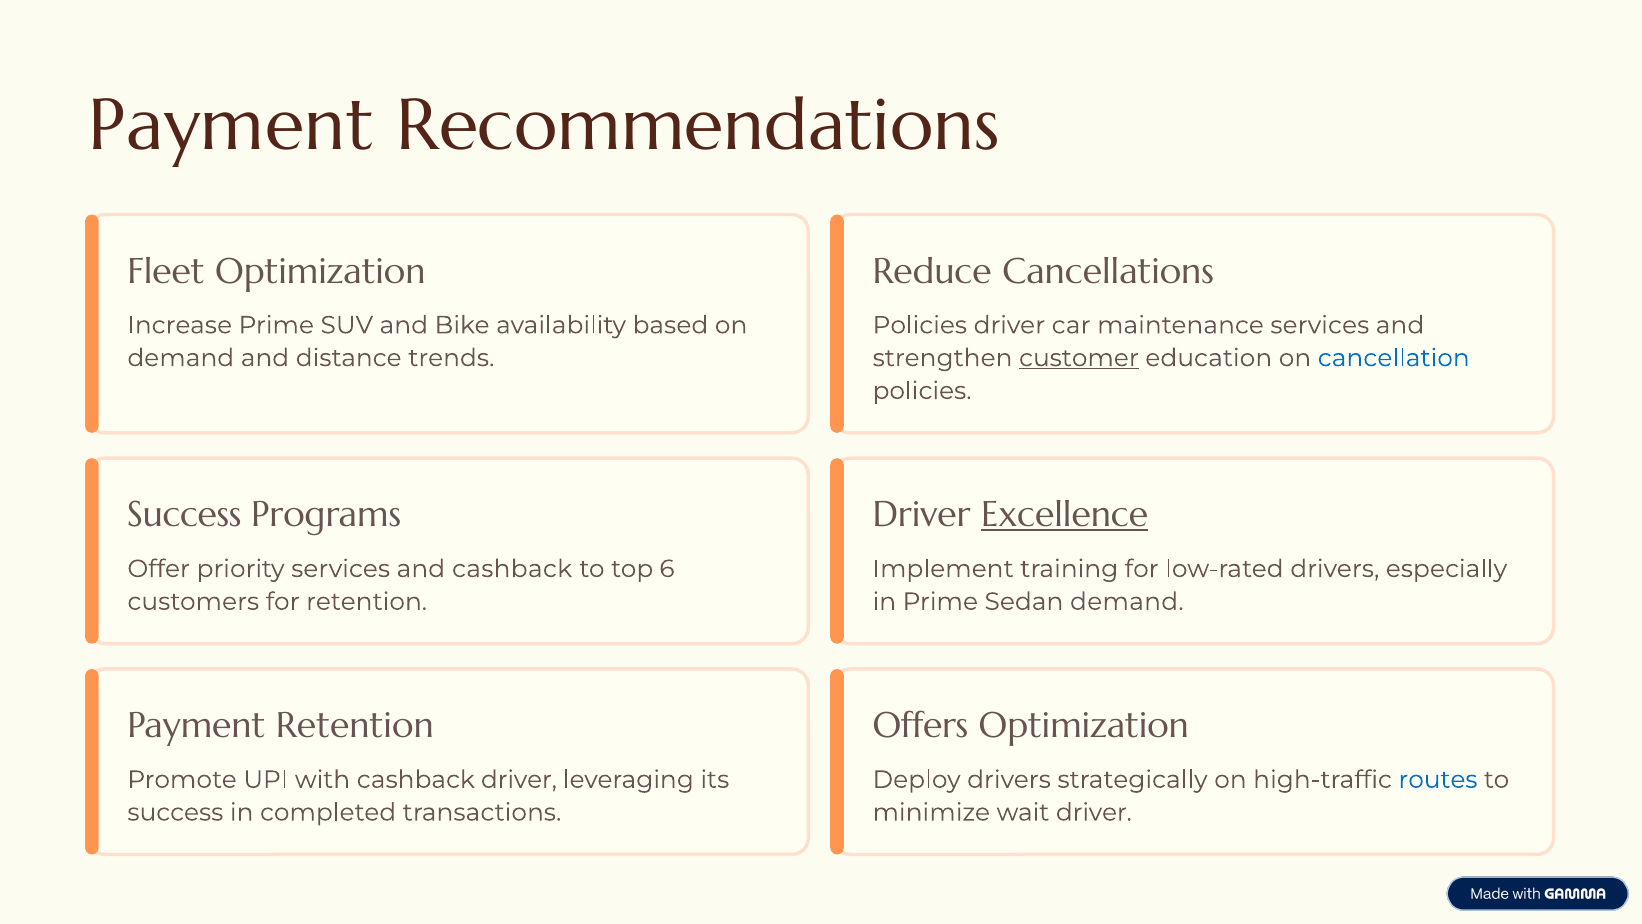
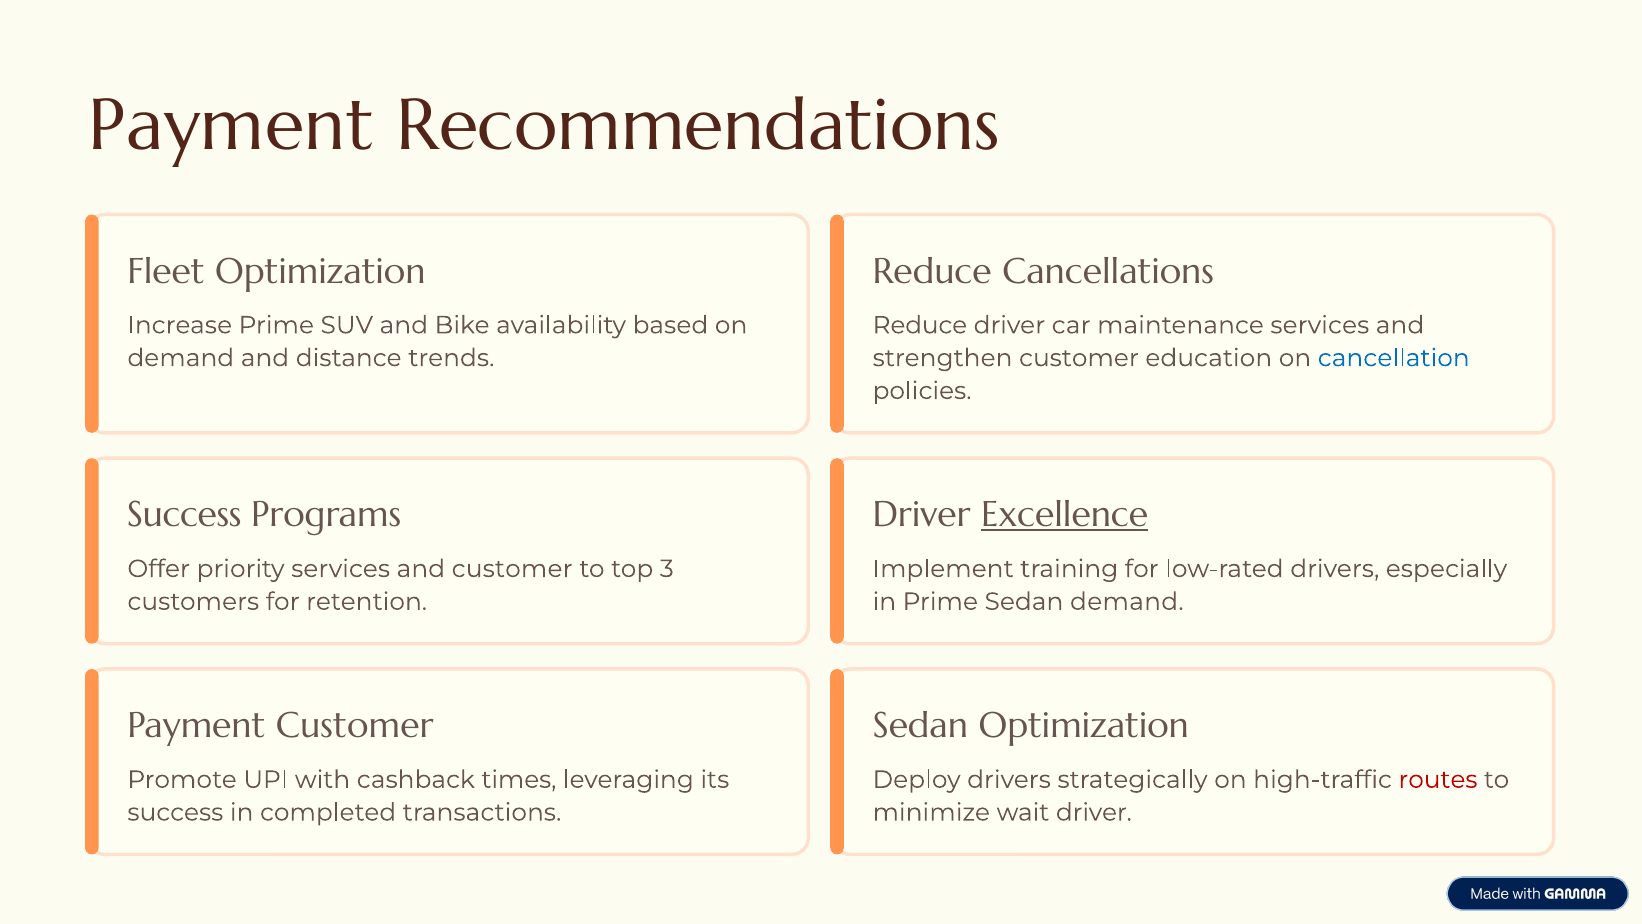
Policies: Policies -> Reduce (920, 325)
customer underline: present -> none (1079, 358)
and cashback: cashback -> customer (512, 569)
6: 6 -> 3 (667, 569)
Payment Retention: Retention -> Customer (355, 726)
Offers: Offers -> Sedan (920, 726)
cashback driver: driver -> times (519, 779)
routes colour: blue -> red (1438, 779)
